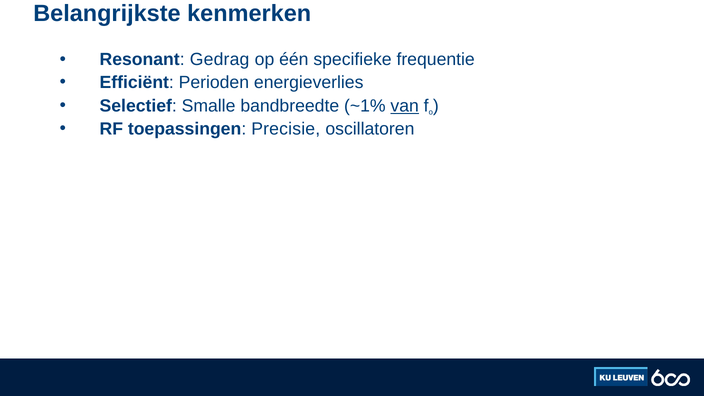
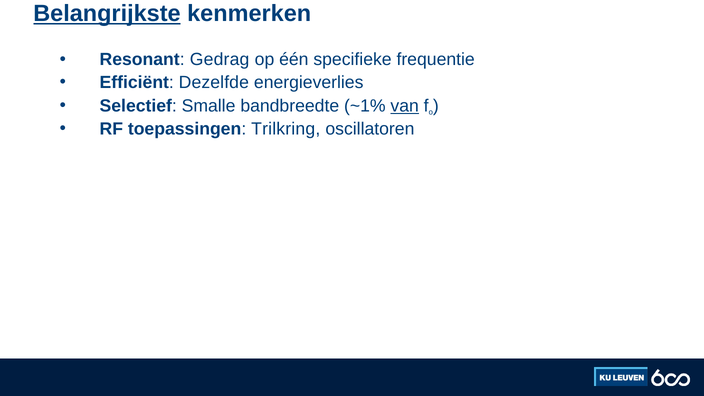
Belangrijkste underline: none -> present (107, 13)
Perioden: Perioden -> Dezelfde (214, 82)
Precisie: Precisie -> Trilkring (286, 129)
